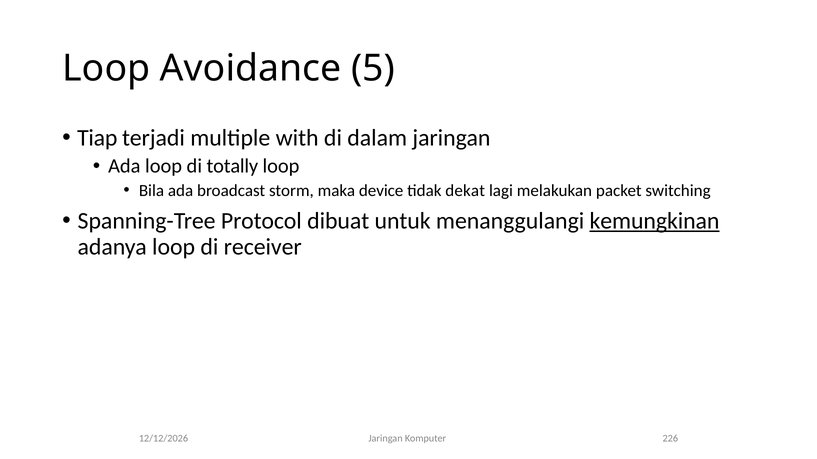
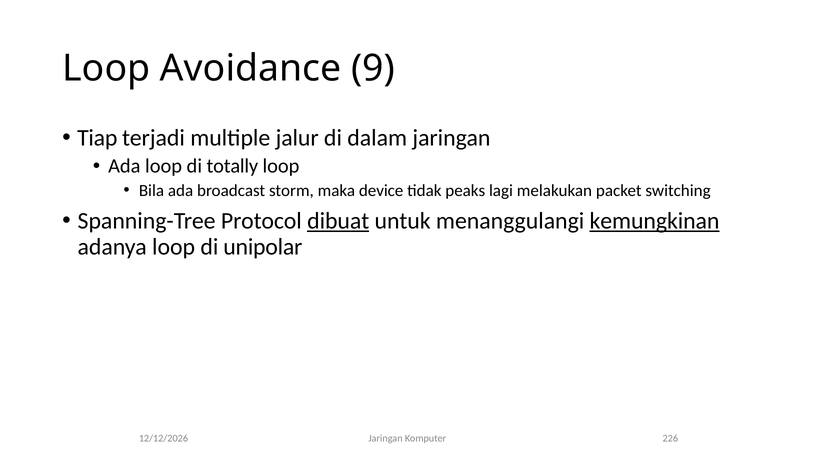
5: 5 -> 9 (373, 69)
with: with -> jalur (297, 138)
dekat: dekat -> peaks (465, 191)
dibuat underline: none -> present (338, 221)
receiver: receiver -> unipolar (263, 247)
